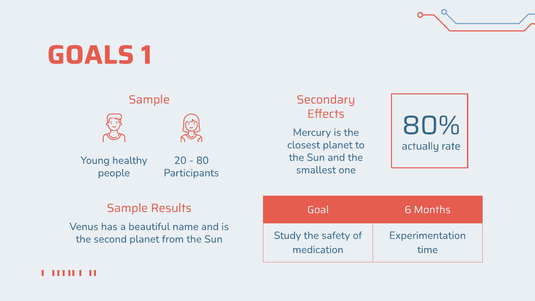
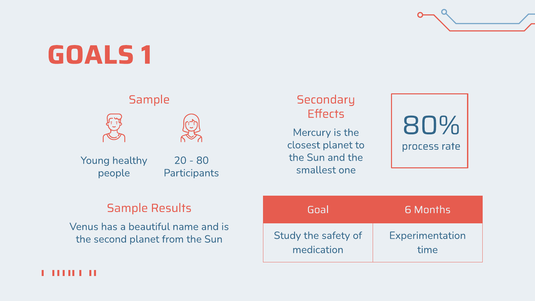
actually: actually -> process (420, 146)
